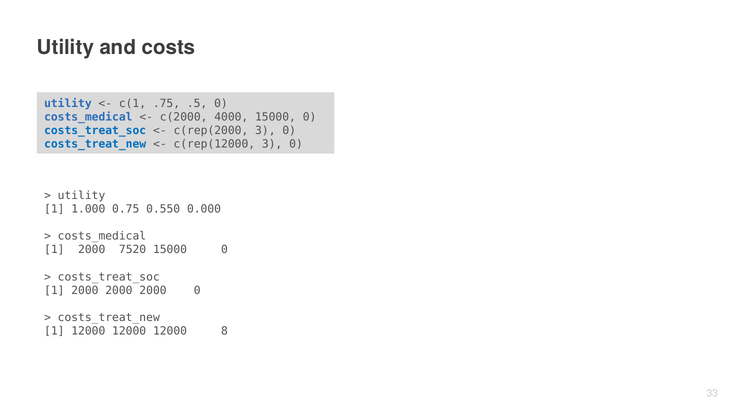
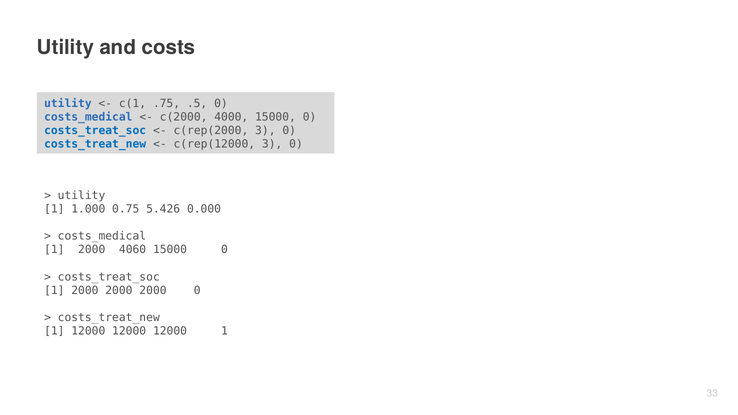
0.550: 0.550 -> 5.426 (163, 209)
7520: 7520 -> 4060 (133, 250)
12000 8: 8 -> 1 (224, 331)
